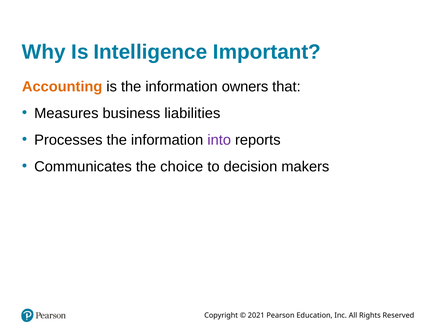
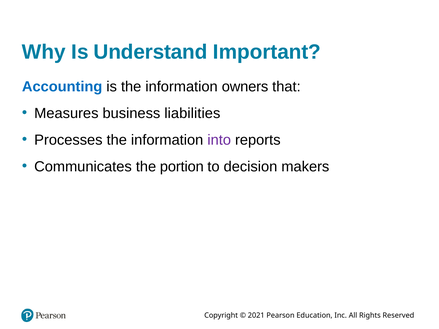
Intelligence: Intelligence -> Understand (150, 52)
Accounting colour: orange -> blue (62, 87)
choice: choice -> portion (182, 167)
